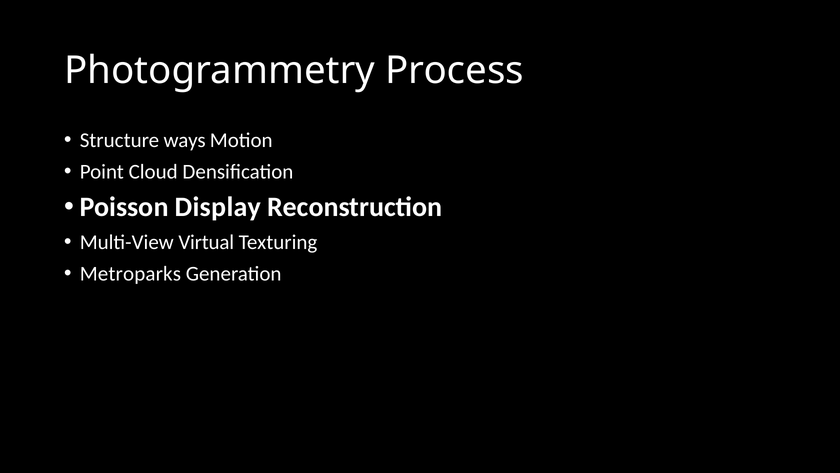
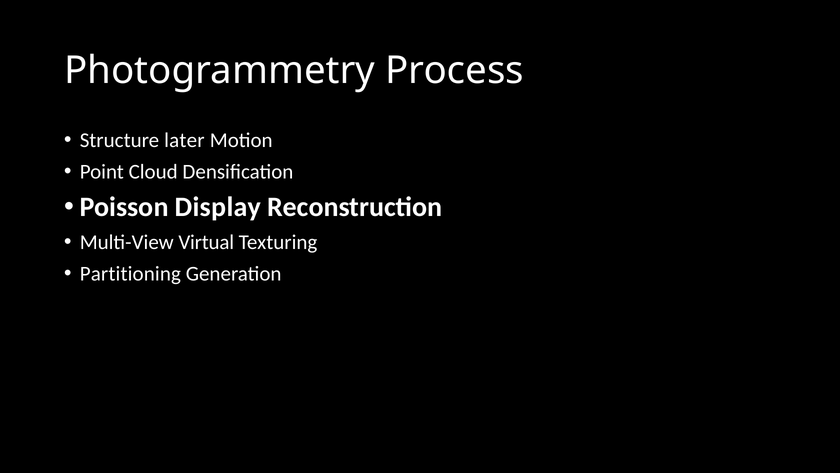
ways: ways -> later (184, 140)
Metroparks: Metroparks -> Partitioning (130, 273)
